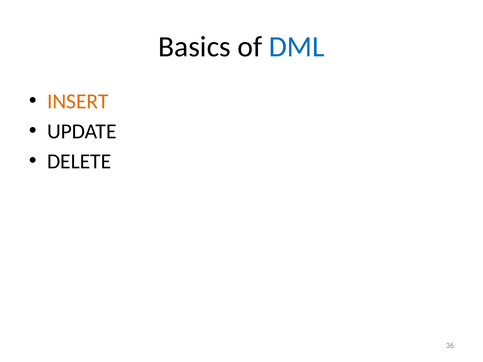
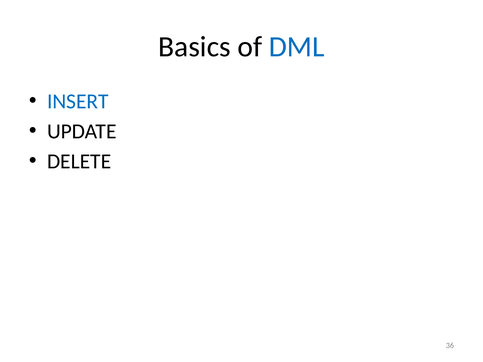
INSERT colour: orange -> blue (78, 101)
